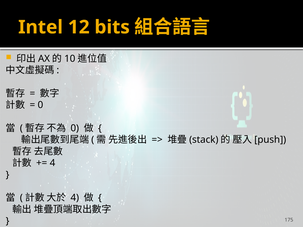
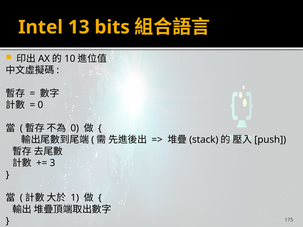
12: 12 -> 13 (79, 27)
4: 4 -> 3 (52, 163)
4: 4 -> 1 (75, 198)
